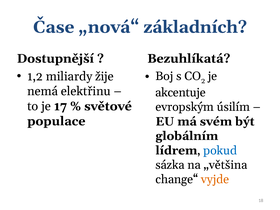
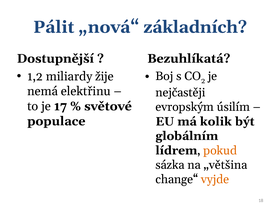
Čase: Čase -> Pálit (54, 27)
akcentuje: akcentuje -> nejčastěji (181, 93)
svém: svém -> kolik (216, 121)
pokud colour: blue -> orange (220, 150)
